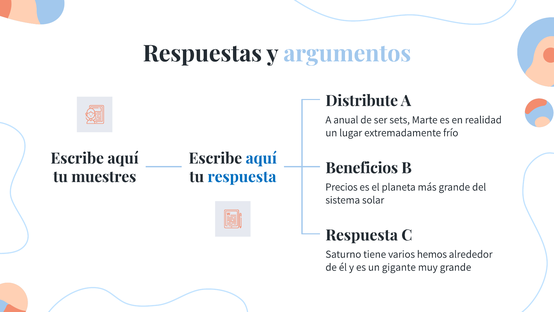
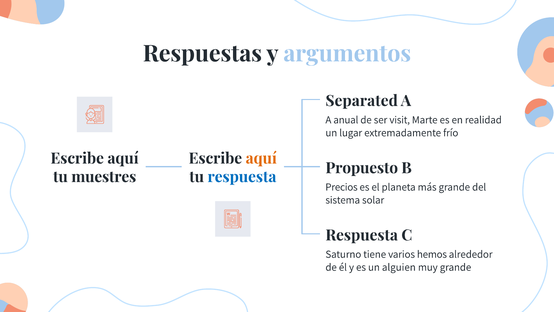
Distribute: Distribute -> Separated (362, 101)
sets: sets -> visit (400, 120)
aquí colour: blue -> orange (261, 158)
Beneficios: Beneficios -> Propuesto (362, 168)
gigante: gigante -> alguien (399, 267)
